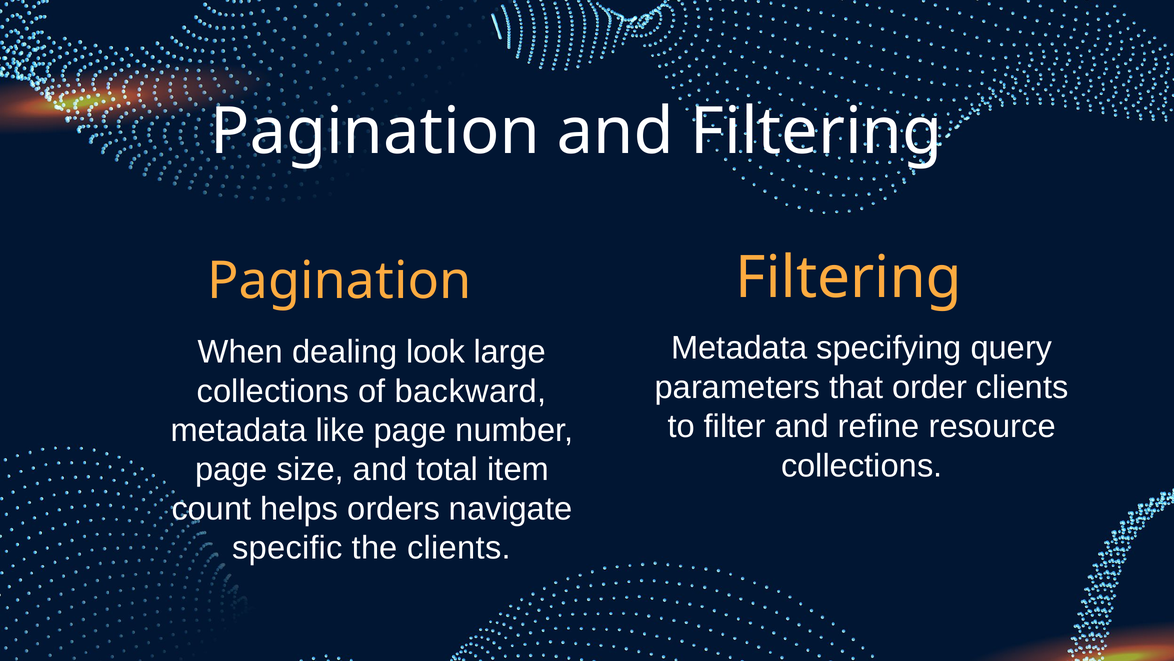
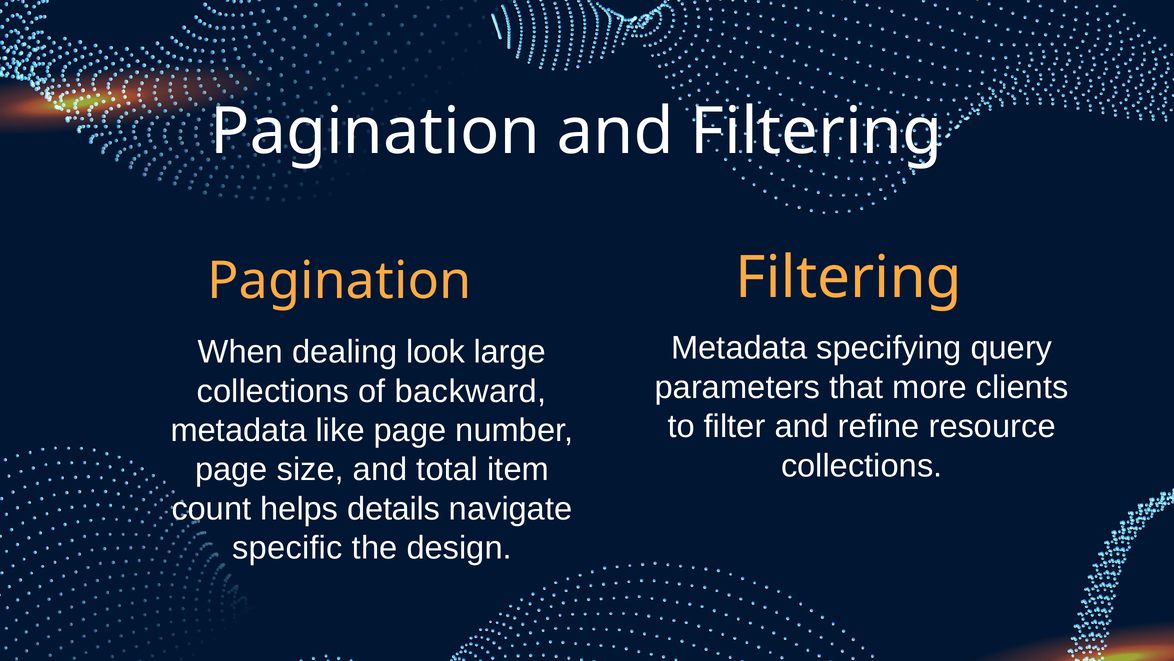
order: order -> more (930, 387)
orders: orders -> details (394, 508)
the clients: clients -> design (459, 548)
